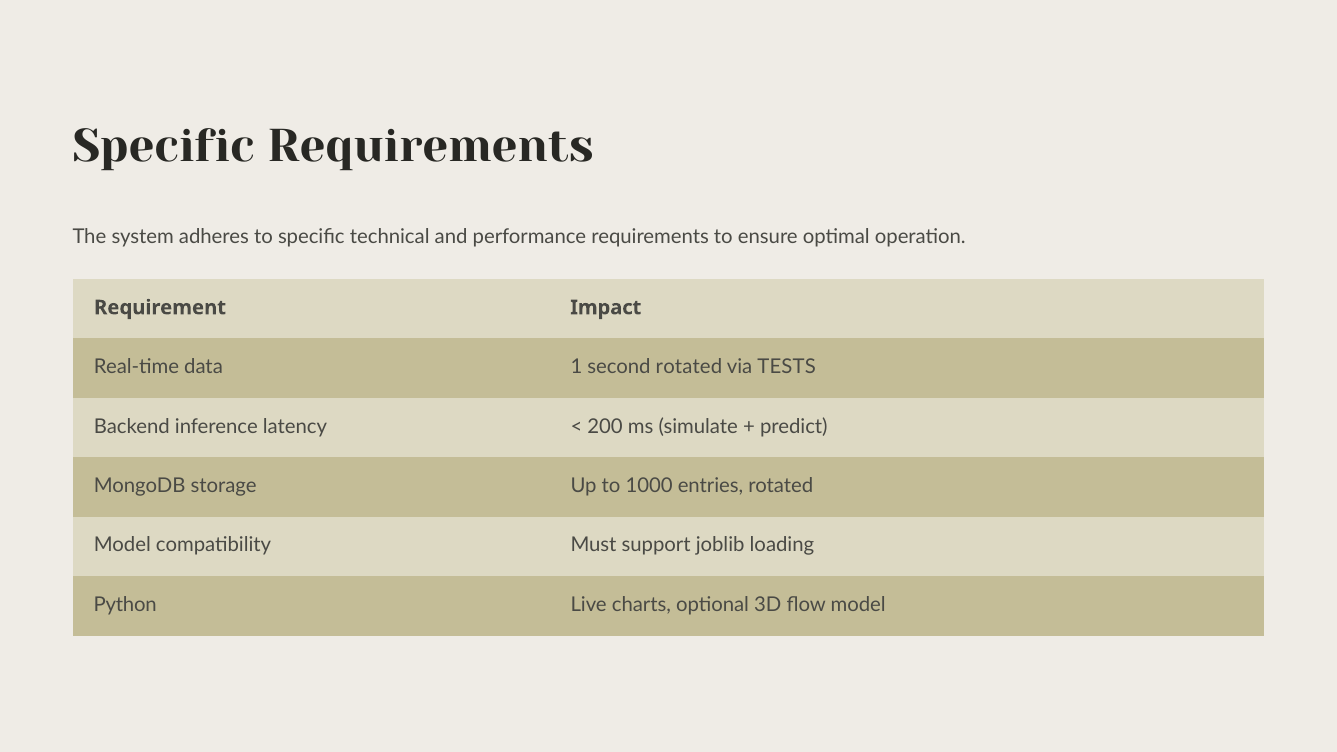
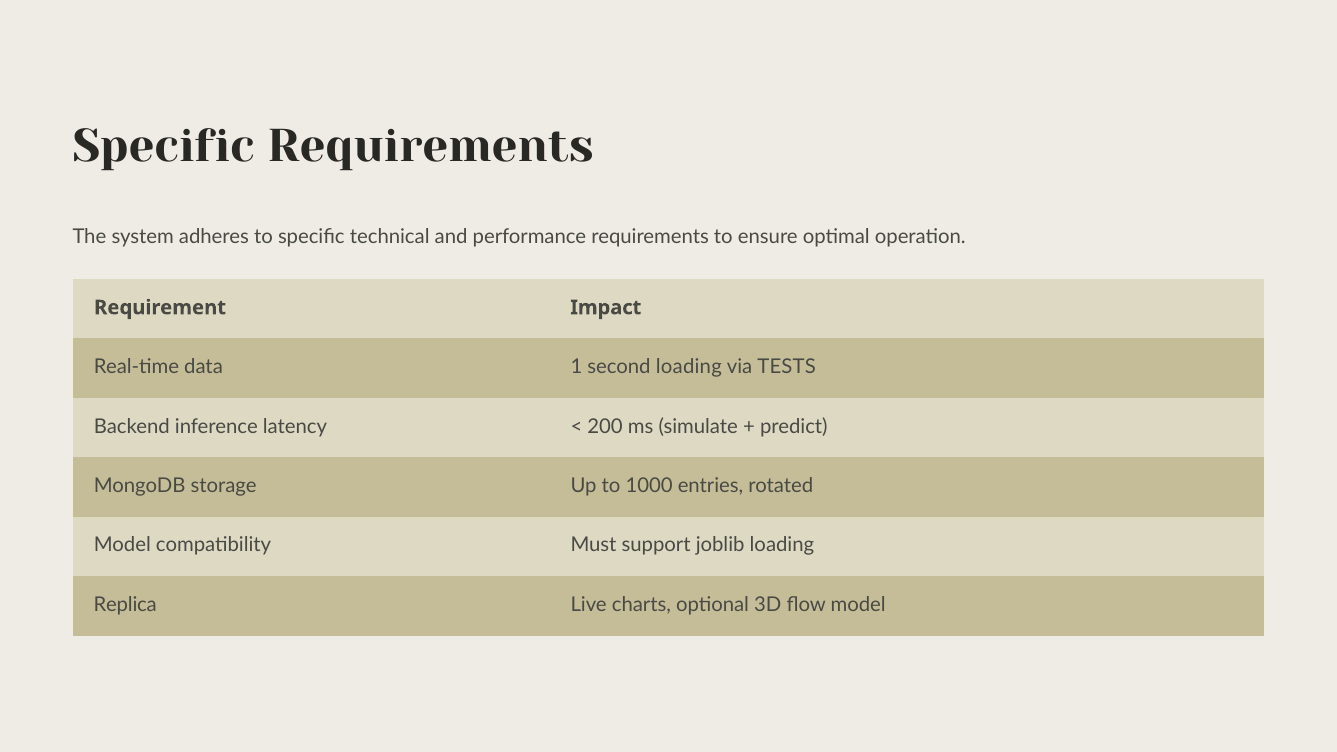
second rotated: rotated -> loading (689, 367)
Python: Python -> Replica (125, 605)
